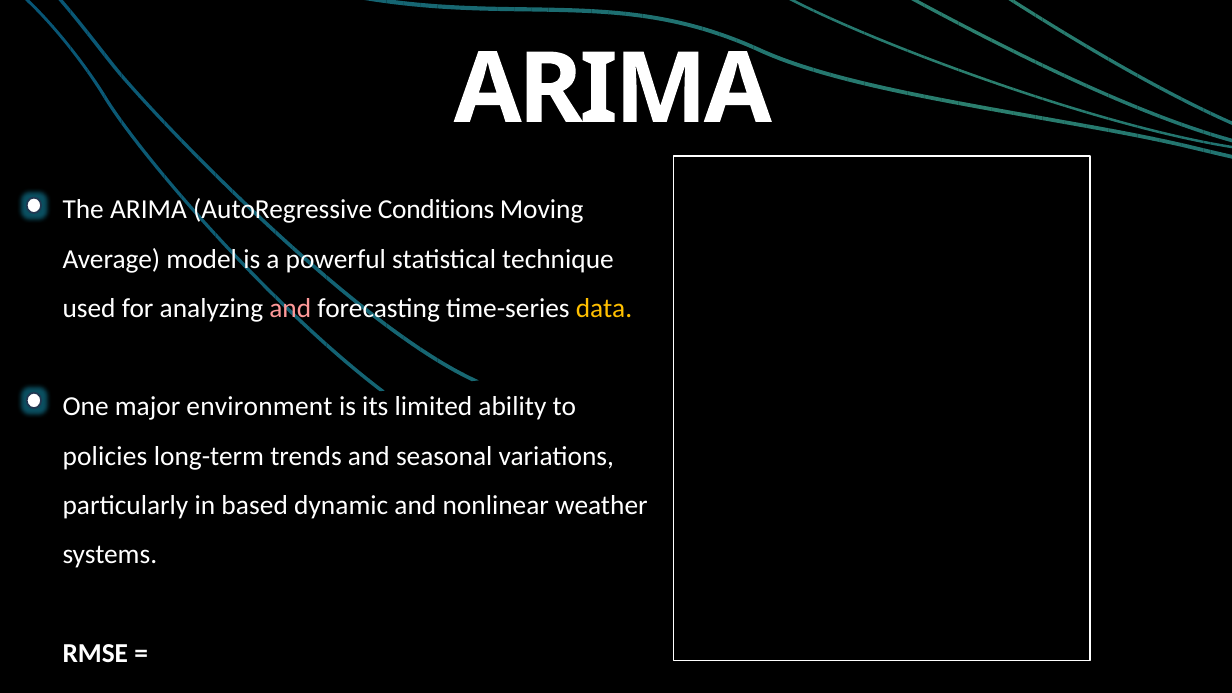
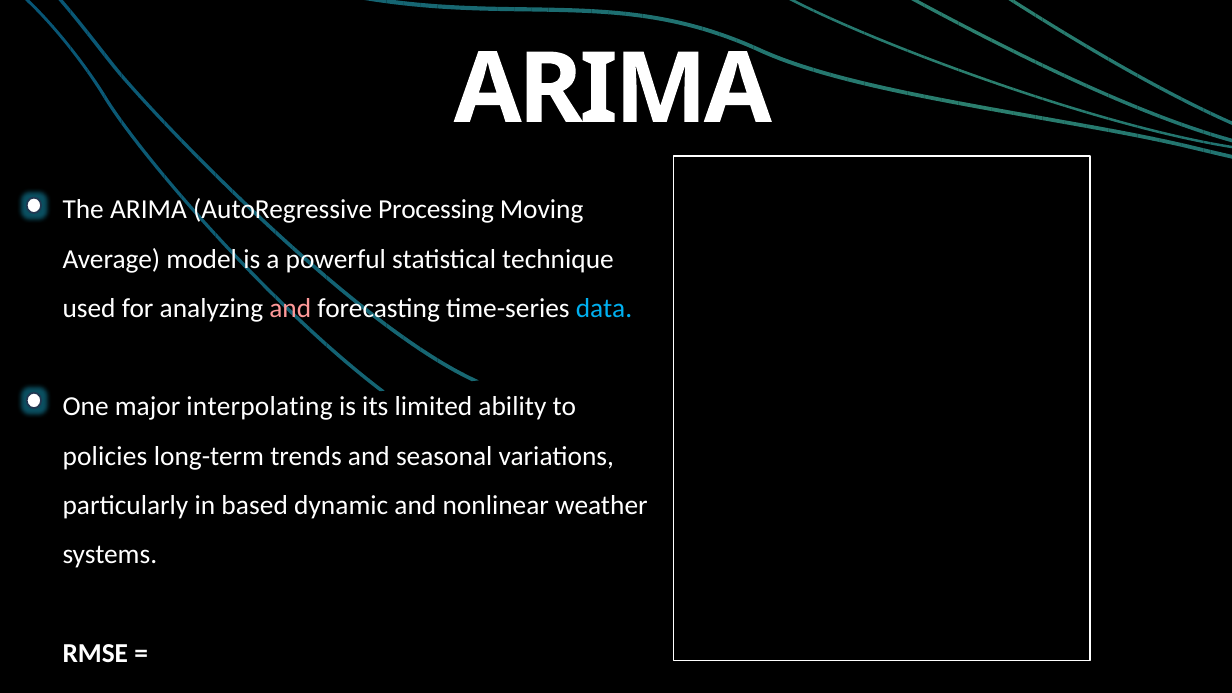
Conditions: Conditions -> Processing (436, 210)
data colour: yellow -> light blue (604, 308)
environment: environment -> interpolating (260, 407)
